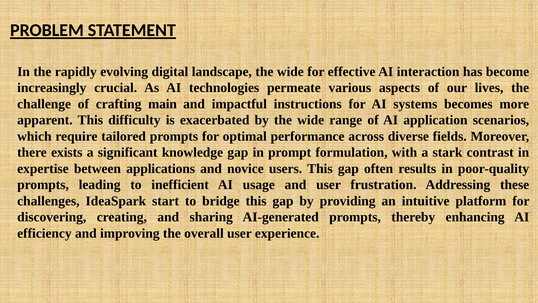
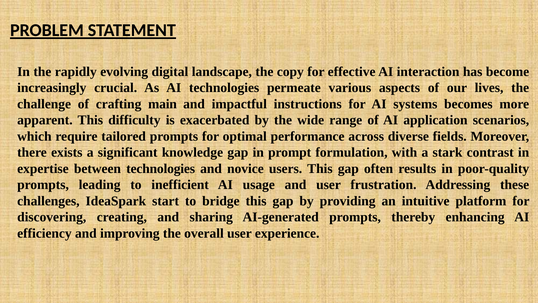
landscape the wide: wide -> copy (290, 72)
between applications: applications -> technologies (161, 168)
